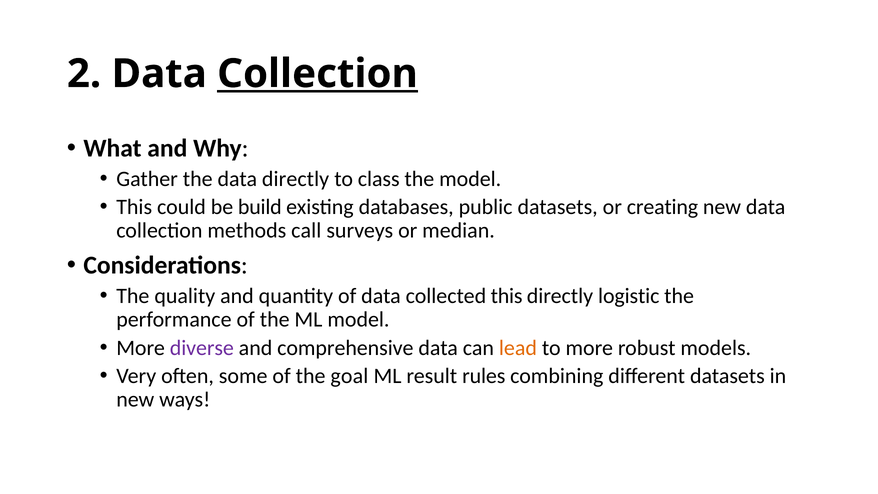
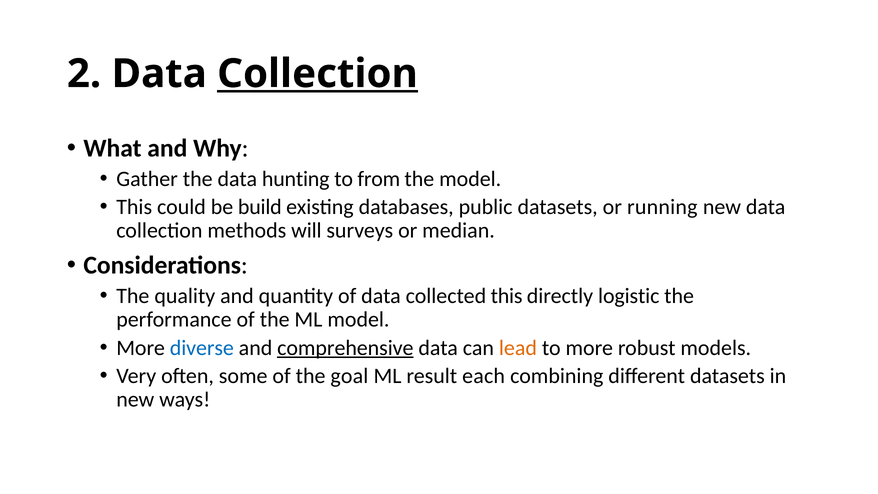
data directly: directly -> hunting (296, 179)
class: class -> from (379, 179)
creating: creating -> running (662, 207)
call: call -> will (306, 231)
diverse colour: purple -> blue (202, 348)
comprehensive underline: none -> present (345, 348)
rules: rules -> each (484, 376)
